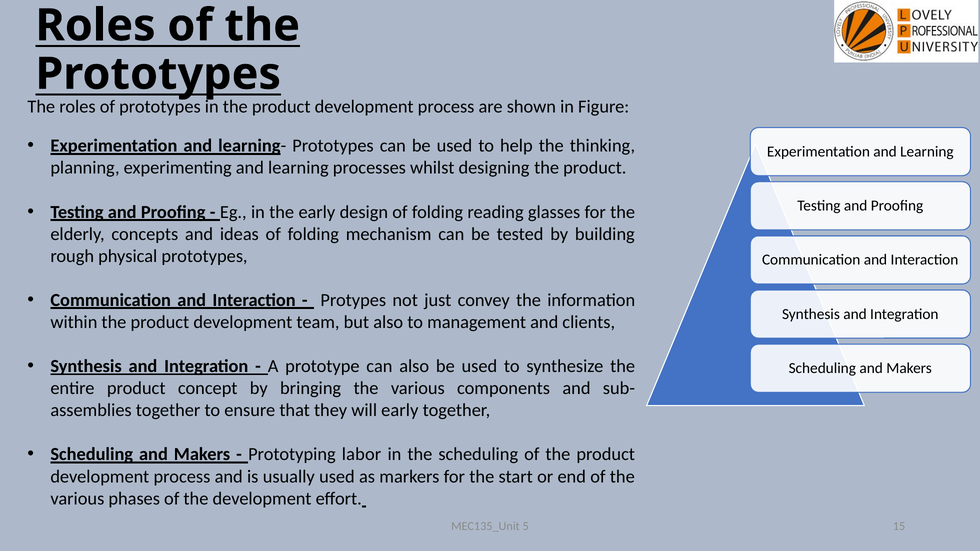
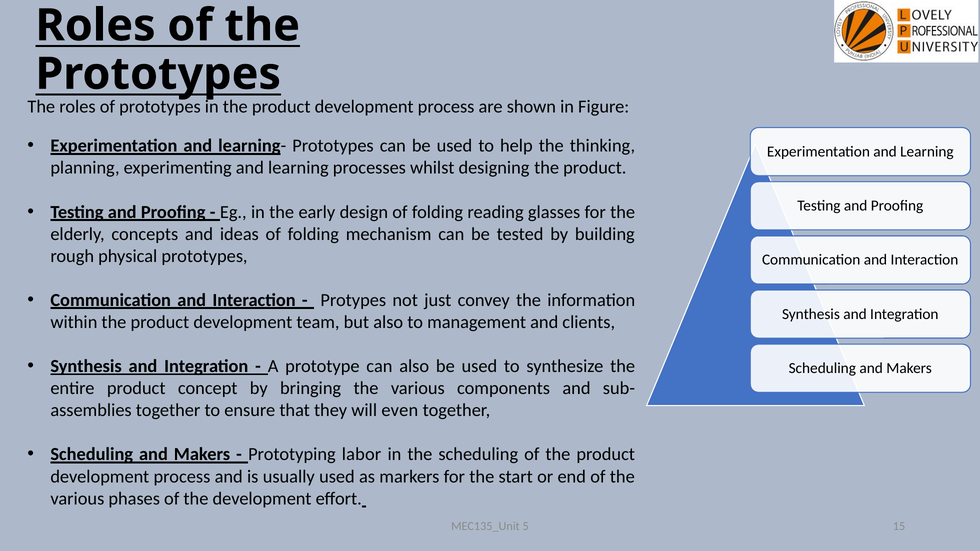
will early: early -> even (400, 411)
